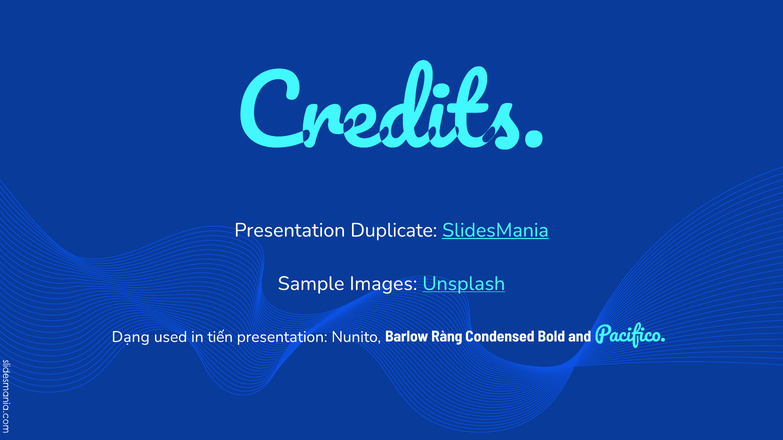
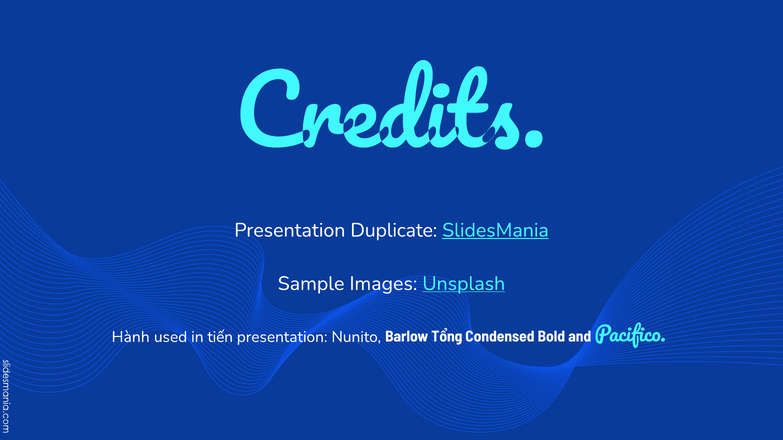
Dạng: Dạng -> Hành (131, 337)
Ràng: Ràng -> Tổng (447, 337)
